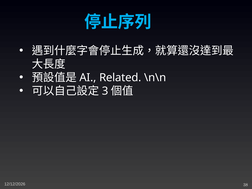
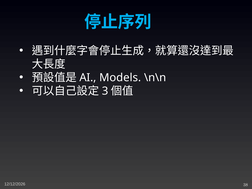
Related: Related -> Models (120, 78)
